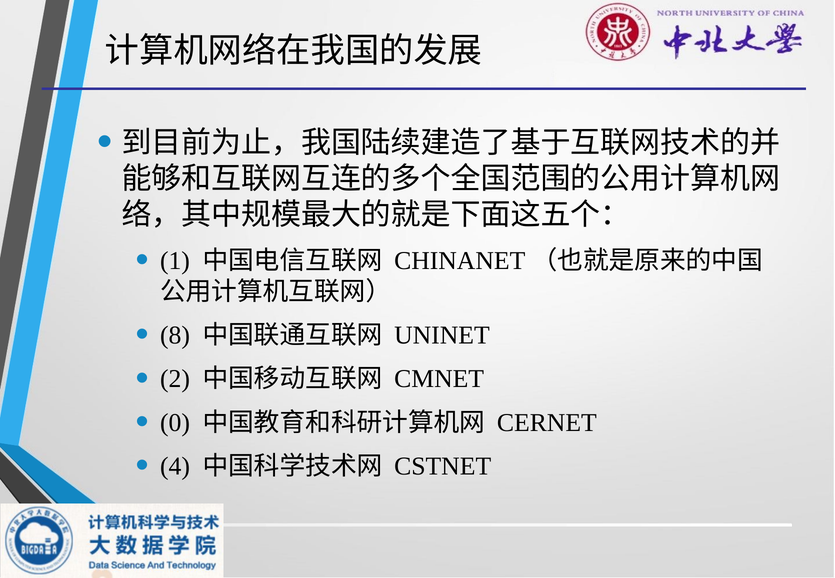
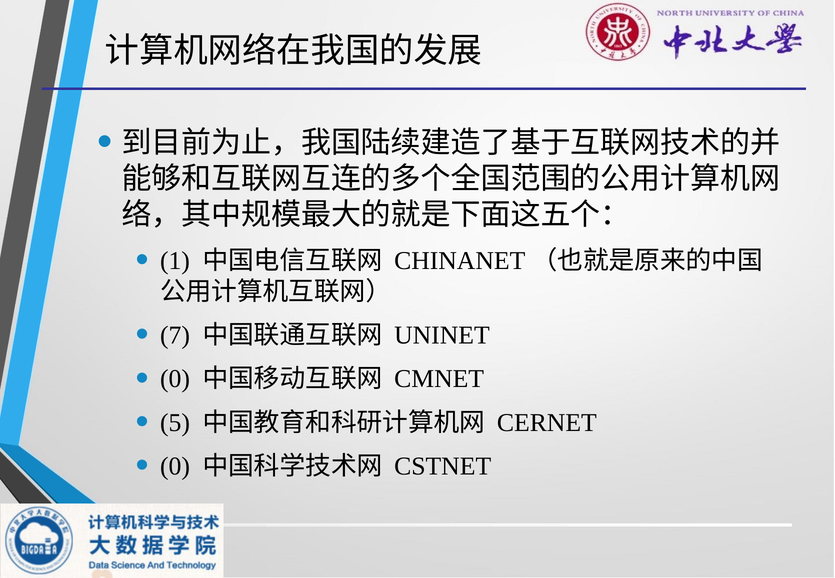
8: 8 -> 7 (175, 335)
2: 2 -> 0 (175, 379)
0: 0 -> 5 (175, 423)
4: 4 -> 0 (175, 466)
